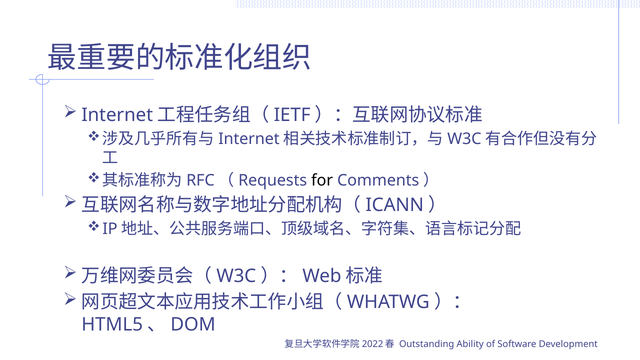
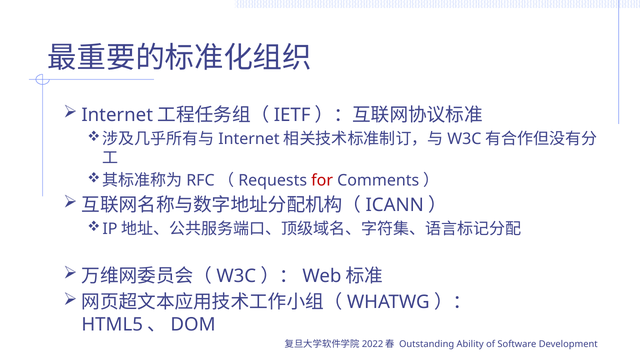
for colour: black -> red (322, 180)
